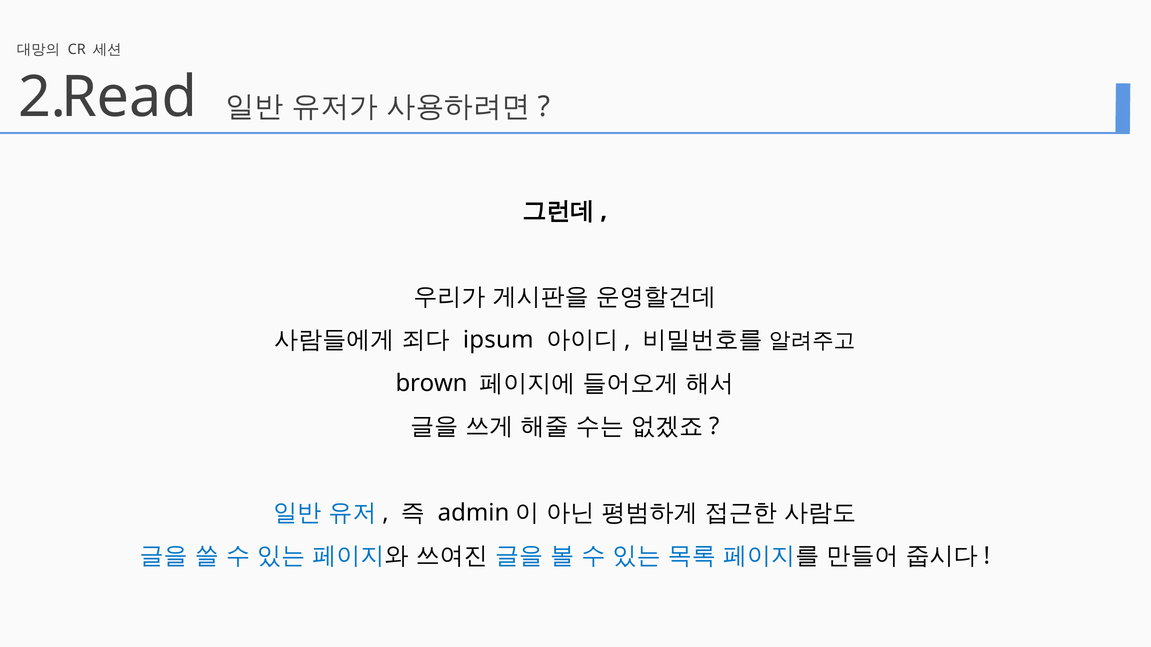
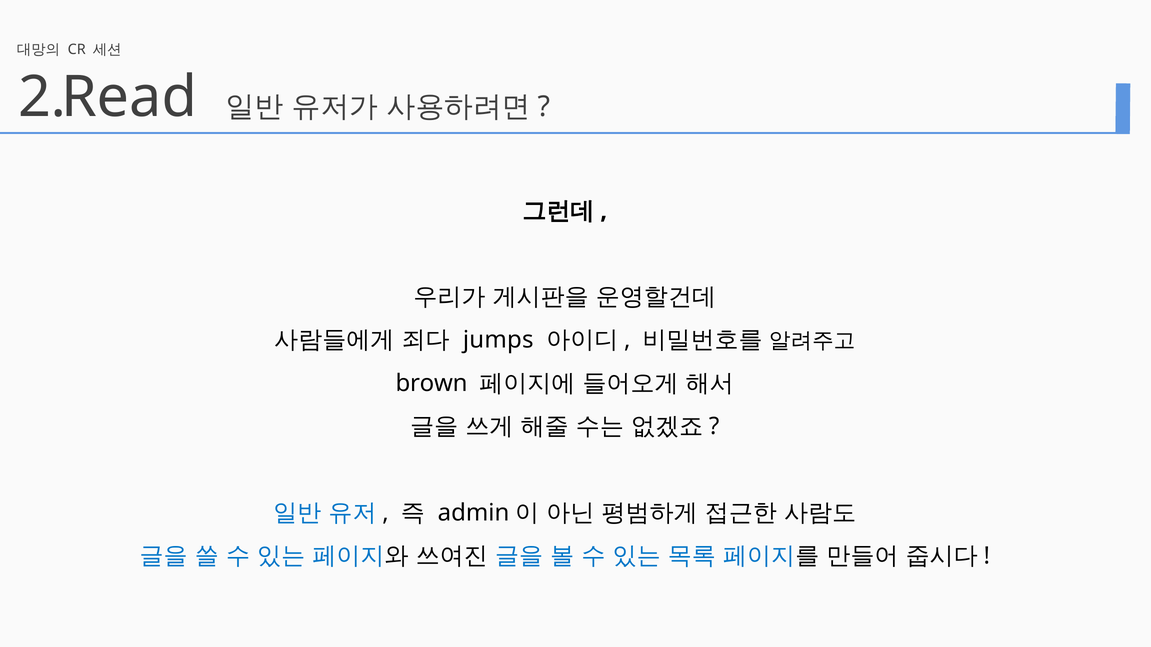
ipsum: ipsum -> jumps (498, 340)
